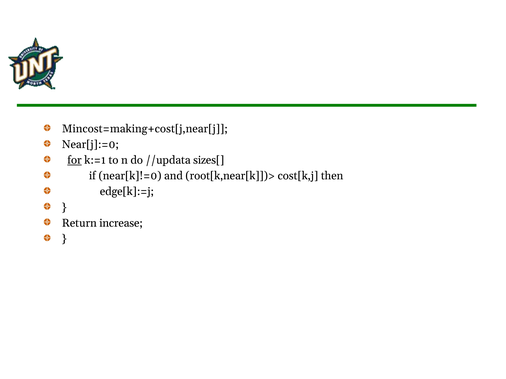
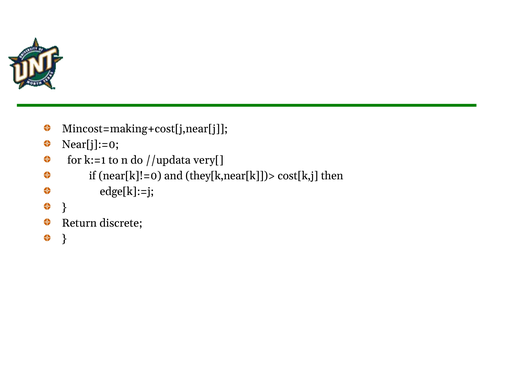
for underline: present -> none (75, 160)
sizes[: sizes[ -> very[ (209, 160)
root[k,near[k]])>: root[k,near[k]])> -> they[k,near[k]])> (230, 176)
increase: increase -> discrete (121, 223)
